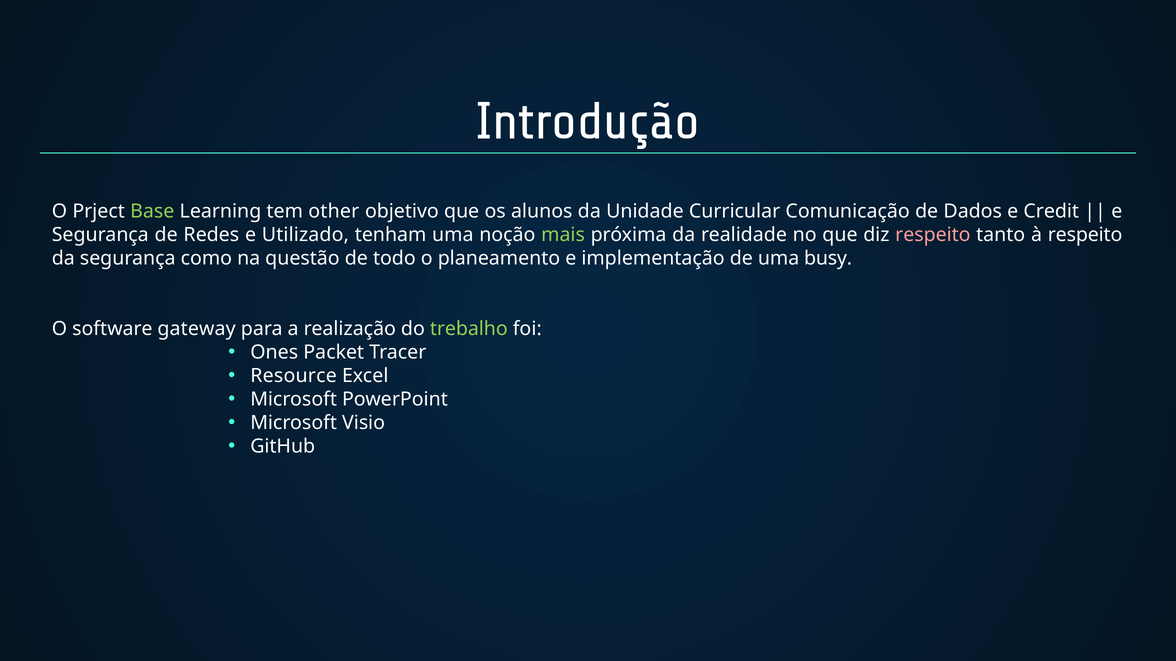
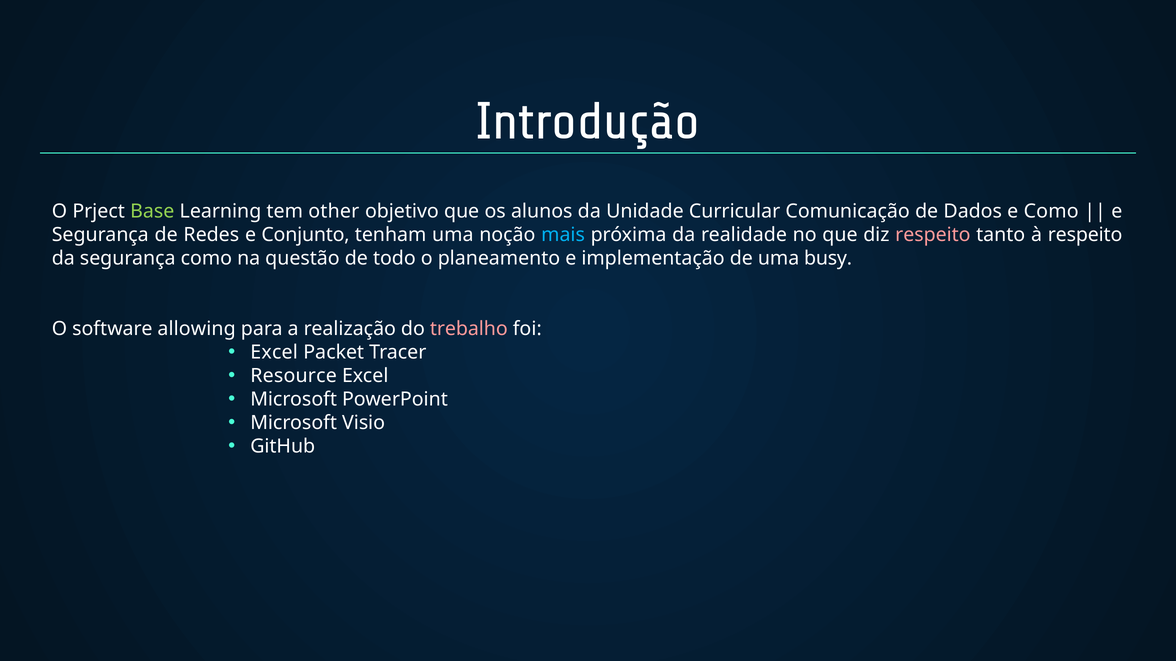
e Credit: Credit -> Como (1051, 212)
Utilizado: Utilizado -> Conjunto (306, 235)
mais colour: light green -> light blue (563, 235)
gateway: gateway -> allowing (197, 329)
trebalho colour: light green -> pink (469, 329)
Ones: Ones -> Excel (274, 353)
